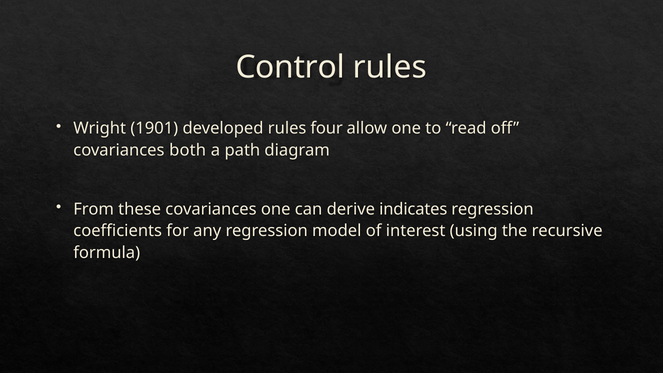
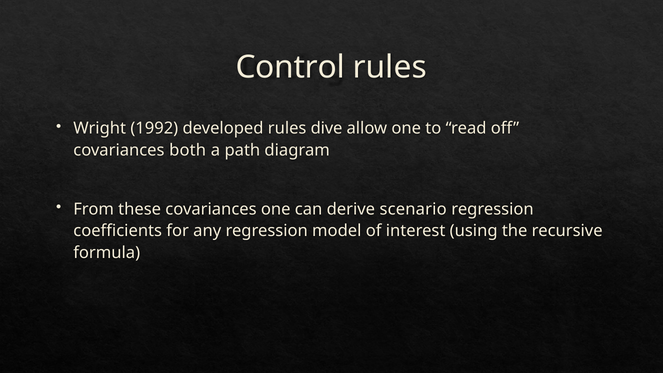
1901: 1901 -> 1992 (154, 128)
four: four -> dive (327, 128)
indicates: indicates -> scenario (413, 209)
